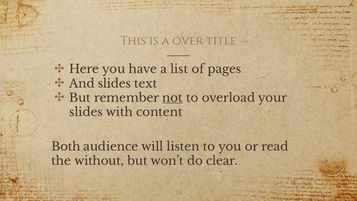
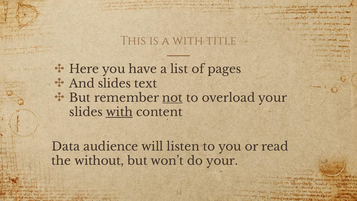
a over: over -> with (188, 41)
with underline: none -> present (119, 112)
Both: Both -> Data (66, 147)
do clear: clear -> your (222, 161)
